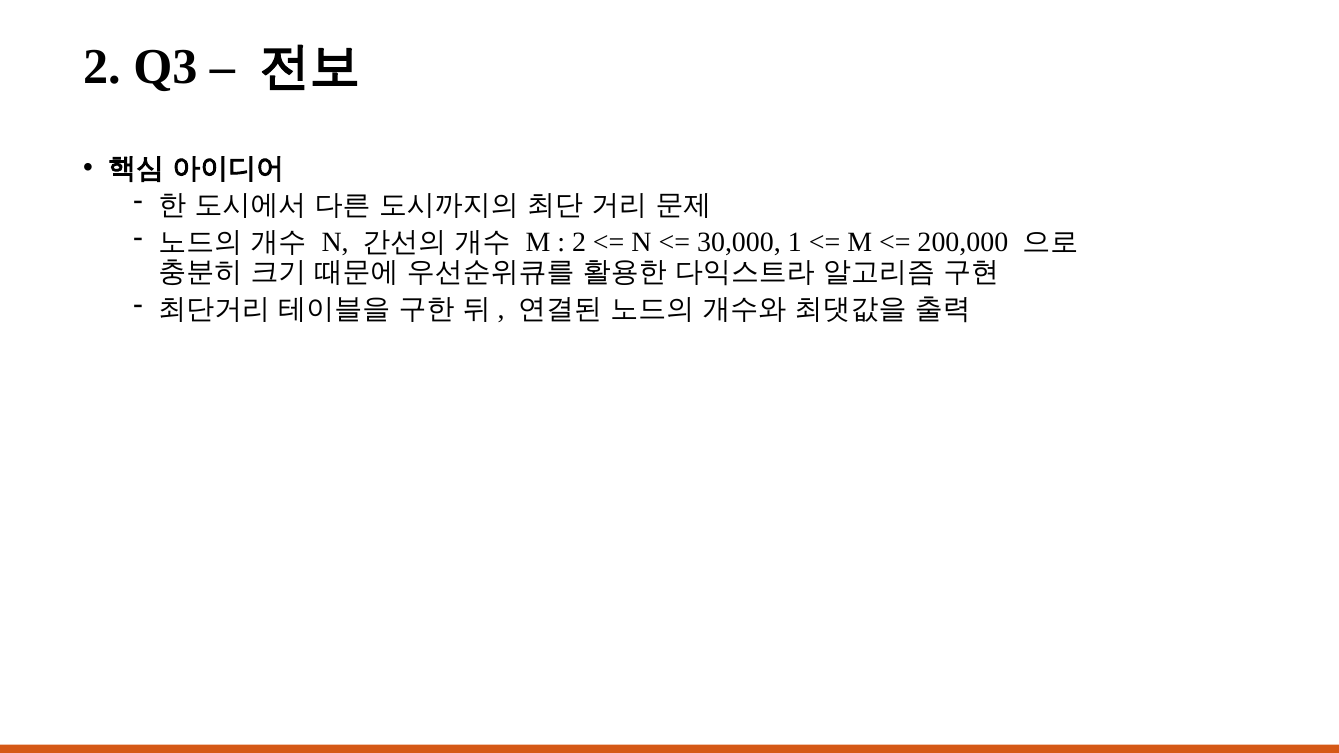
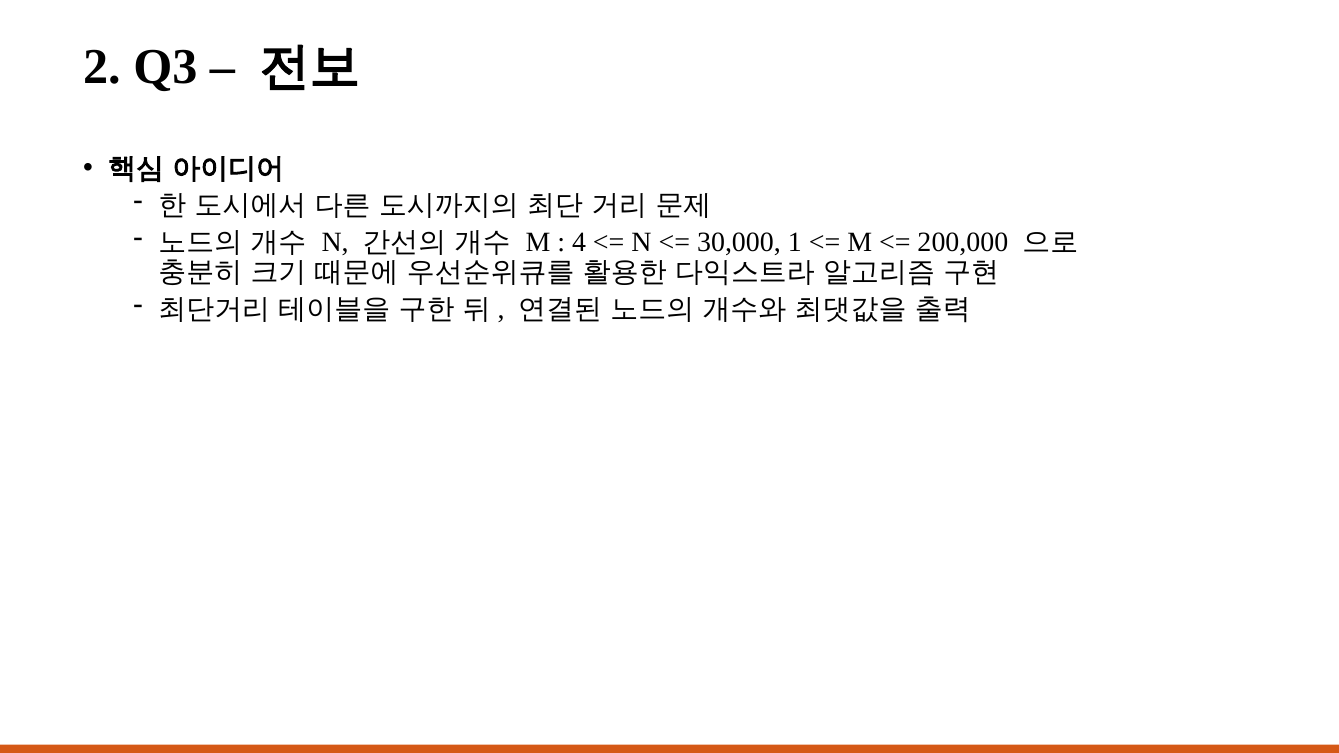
2: 2 -> 4 (579, 242)
